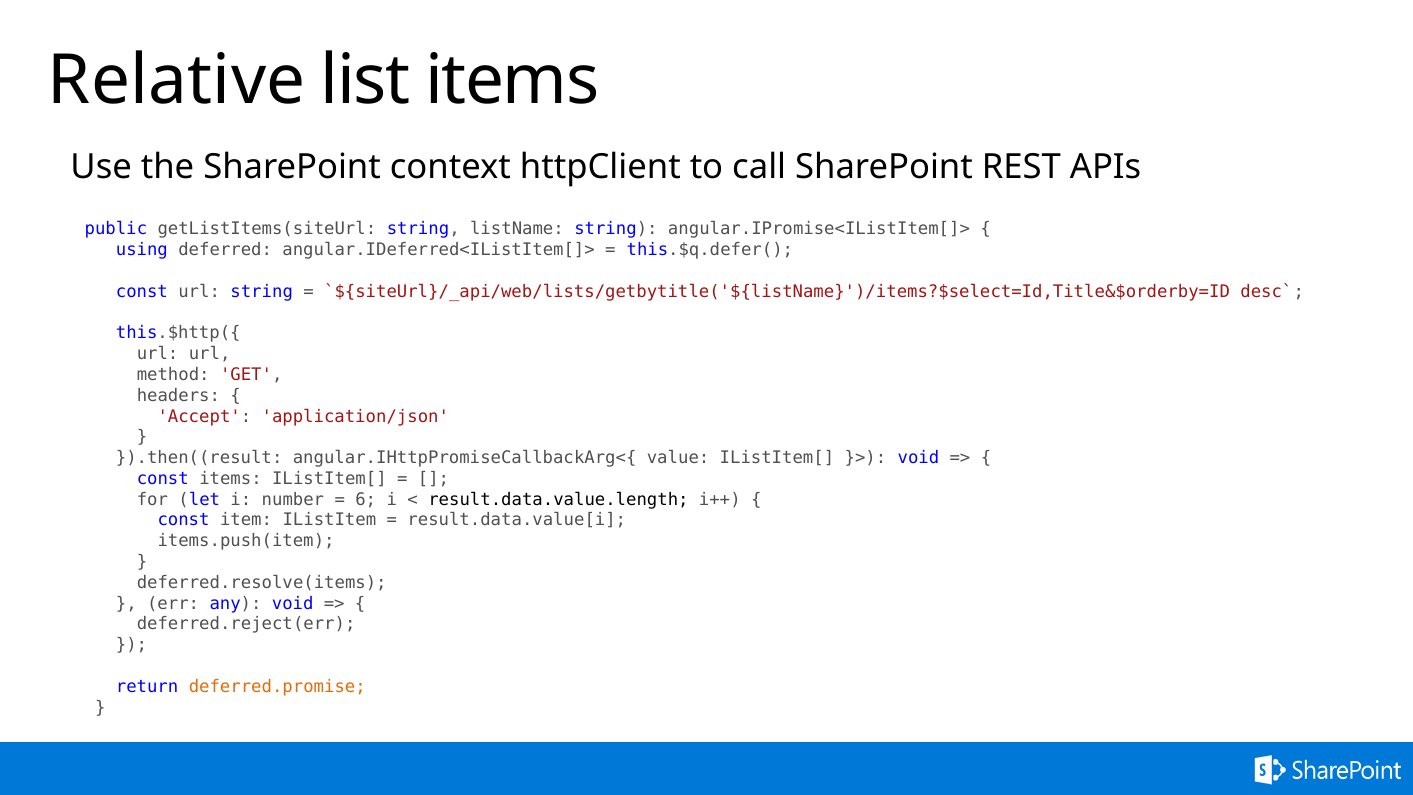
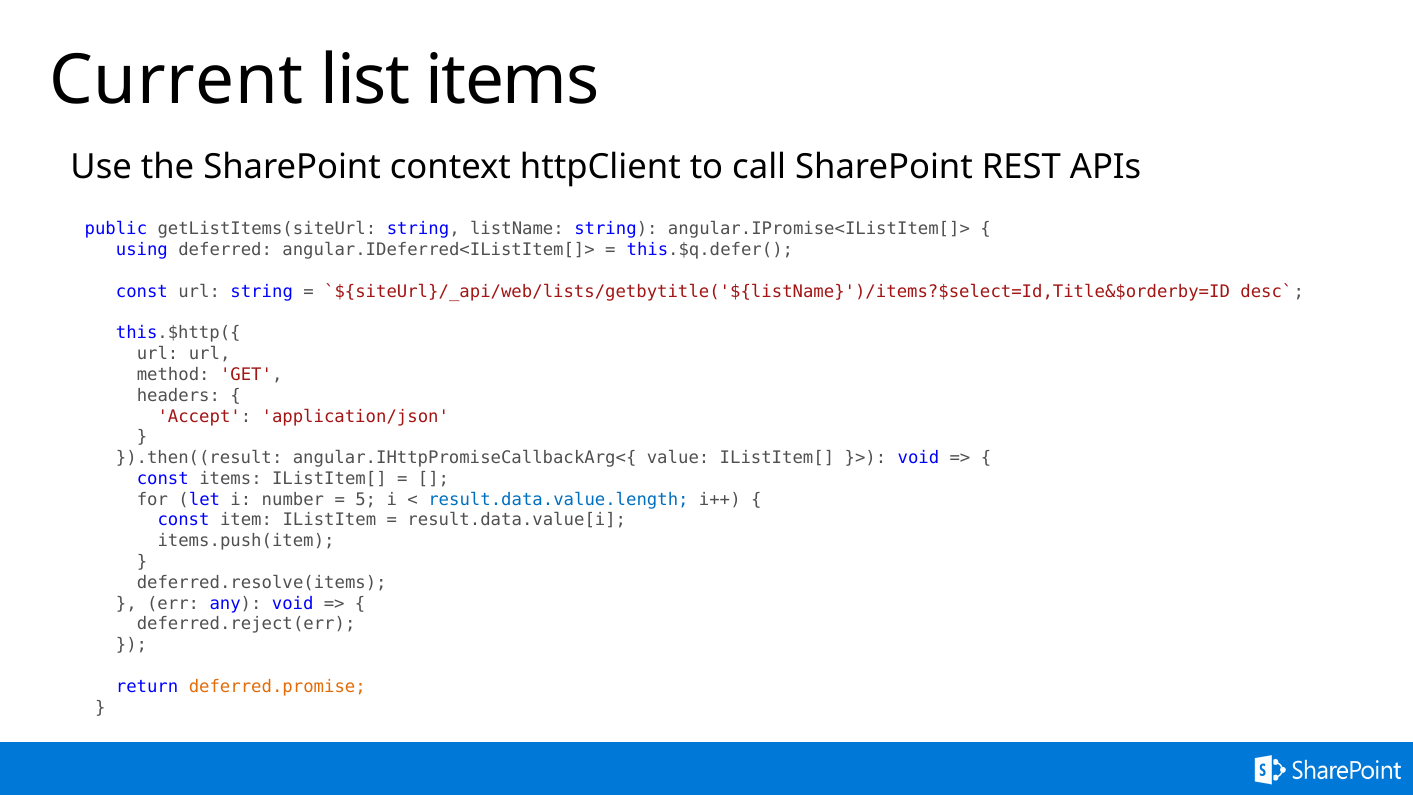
Relative: Relative -> Current (176, 81)
6: 6 -> 5 (366, 499)
result.data.value.length colour: black -> blue (558, 499)
